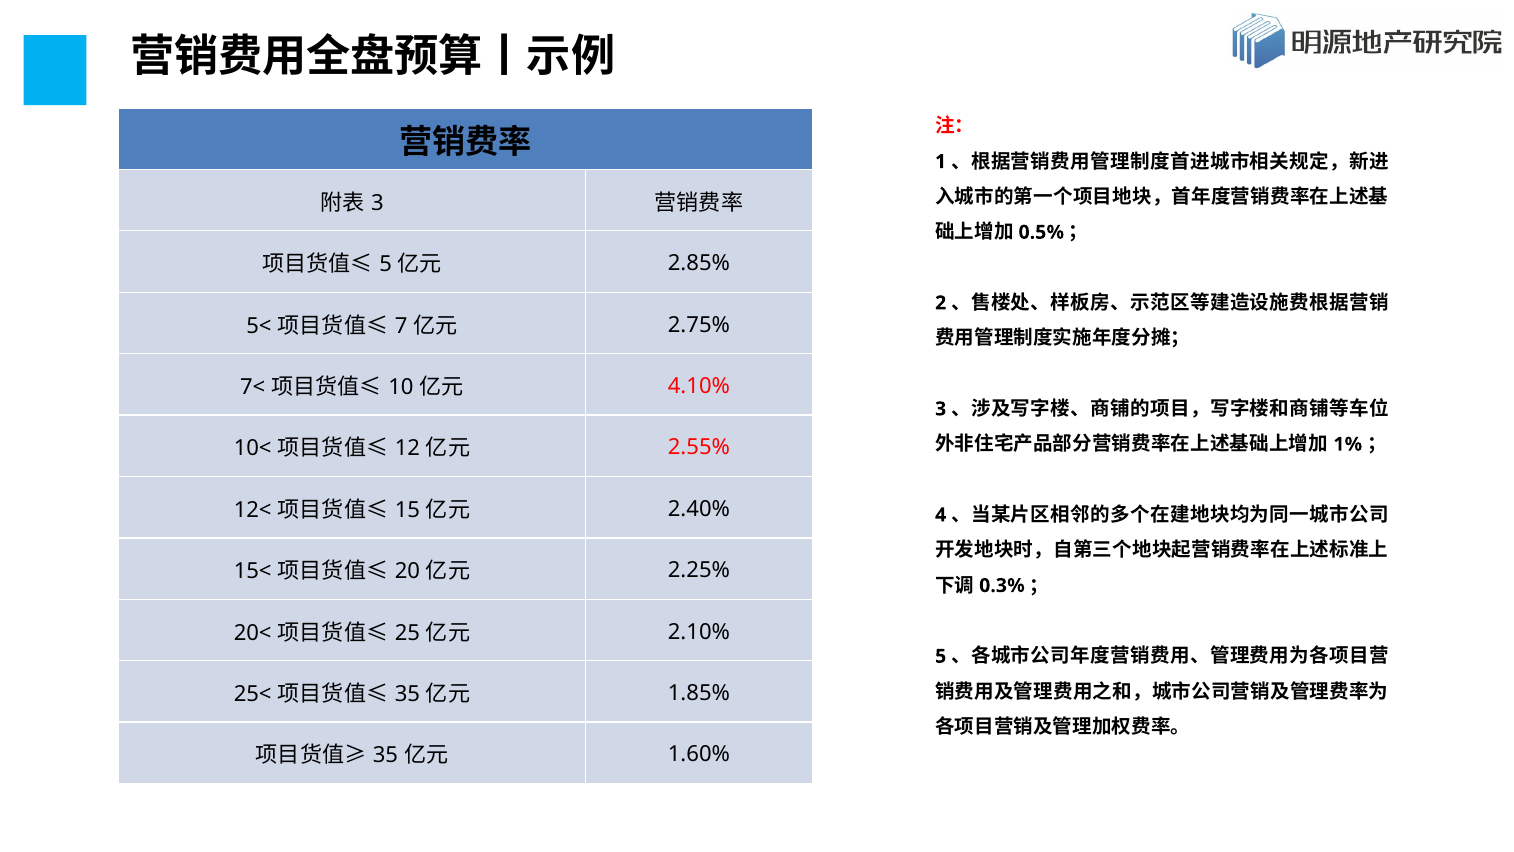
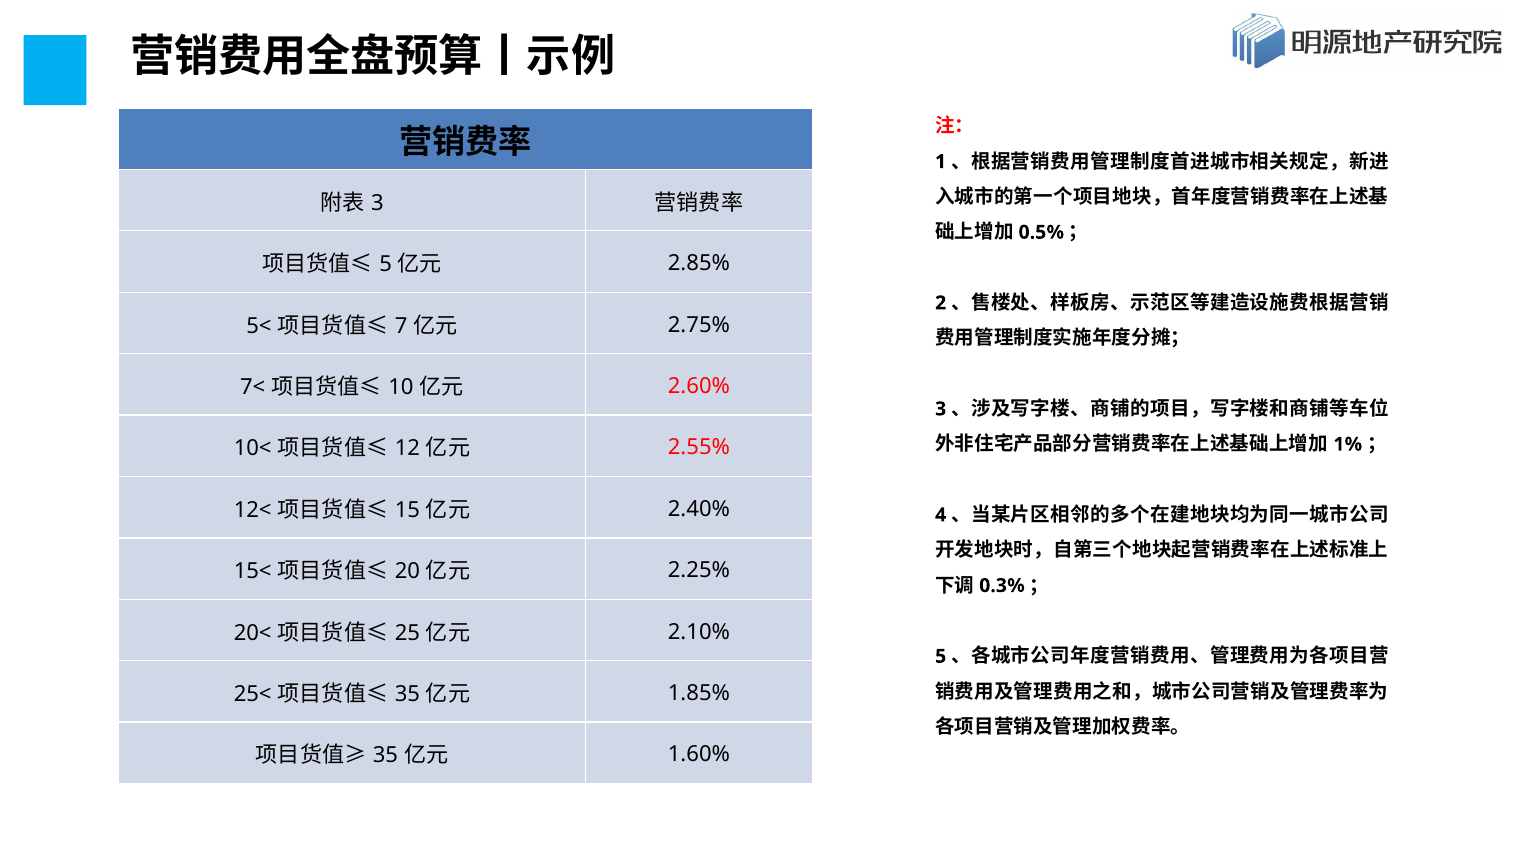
4.10%: 4.10% -> 2.60% (699, 386)
